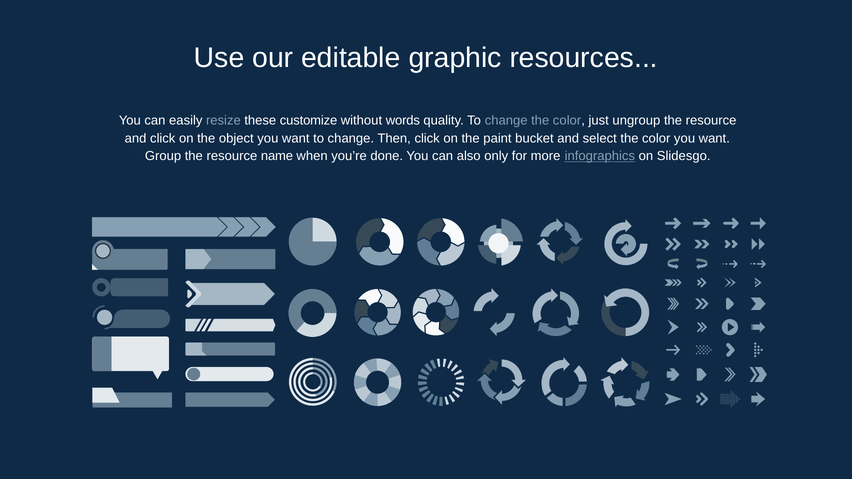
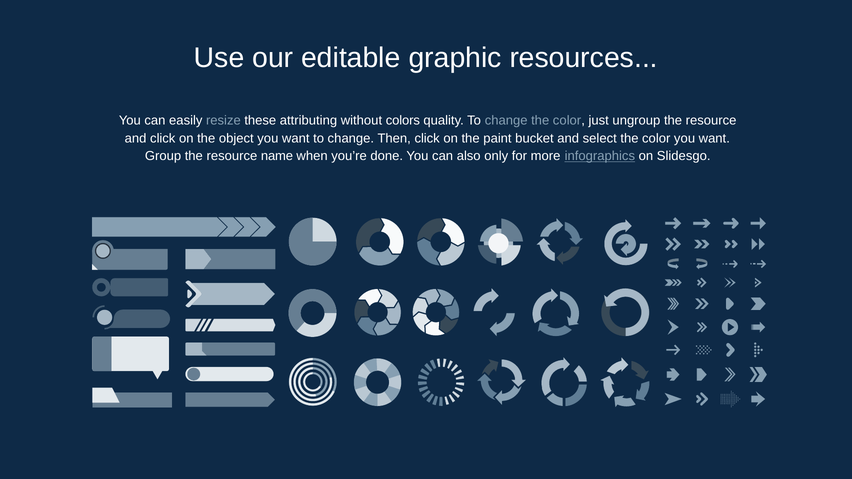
customize: customize -> attributing (308, 120)
words: words -> colors (403, 120)
